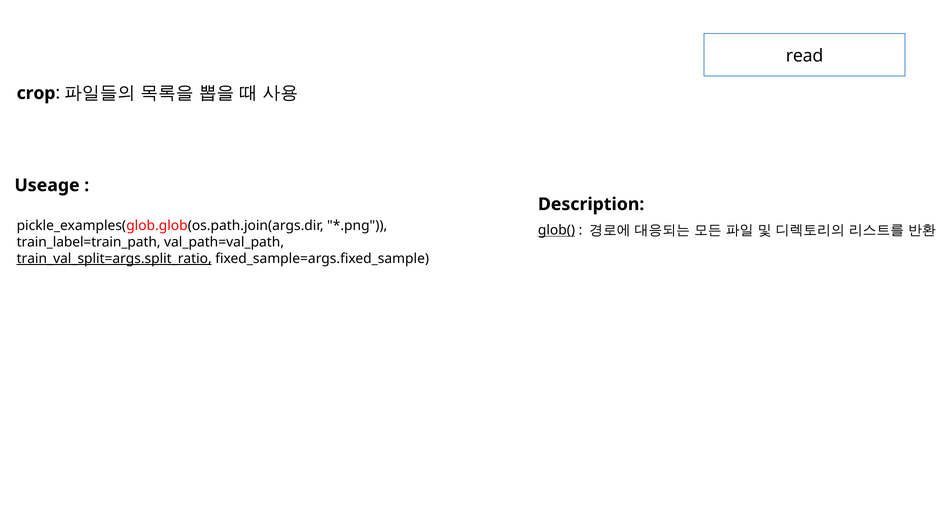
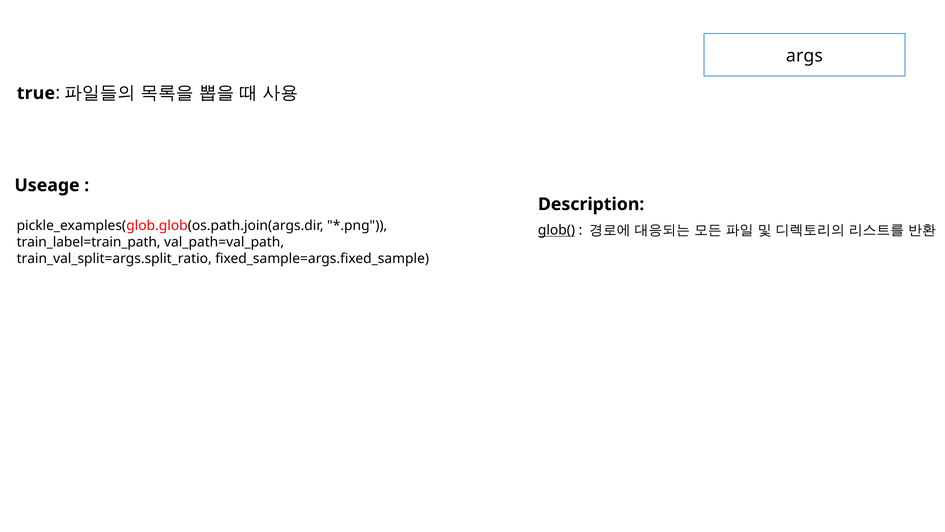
read: read -> args (804, 56)
crop: crop -> true (36, 93)
train_val_split=args.split_ratio underline: present -> none (114, 258)
